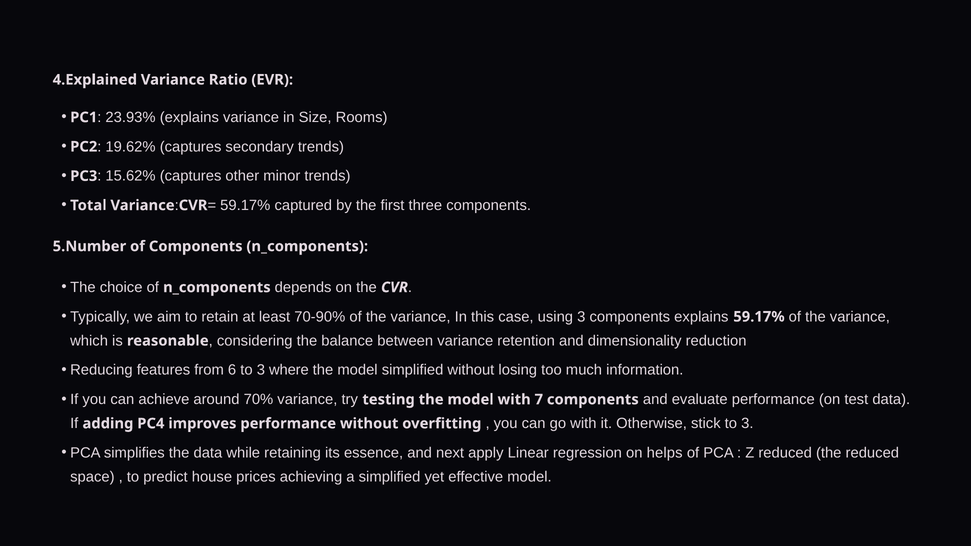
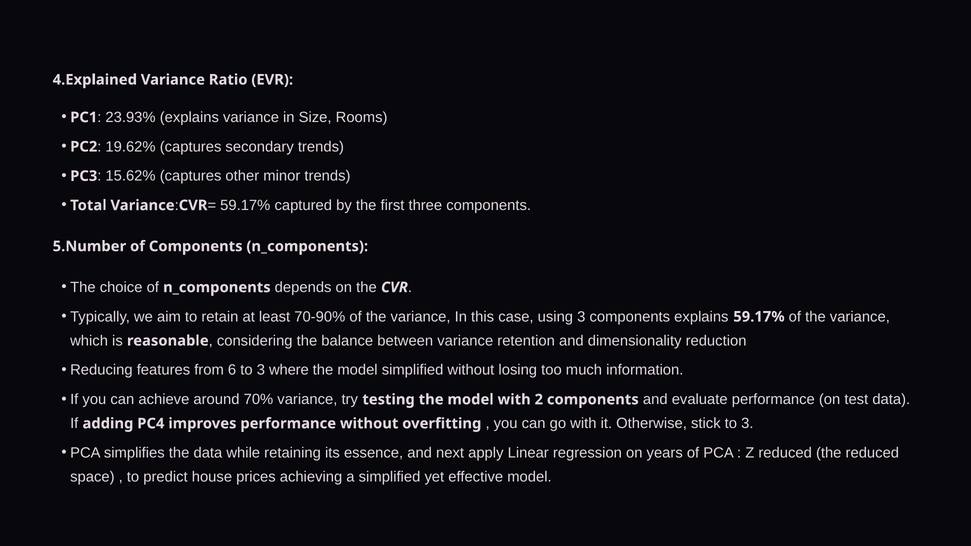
7: 7 -> 2 (539, 400)
helps: helps -> years (665, 453)
